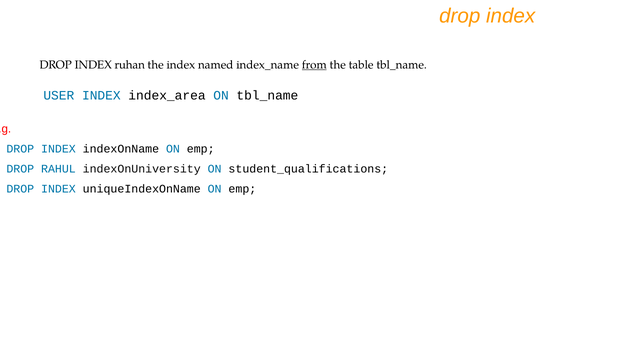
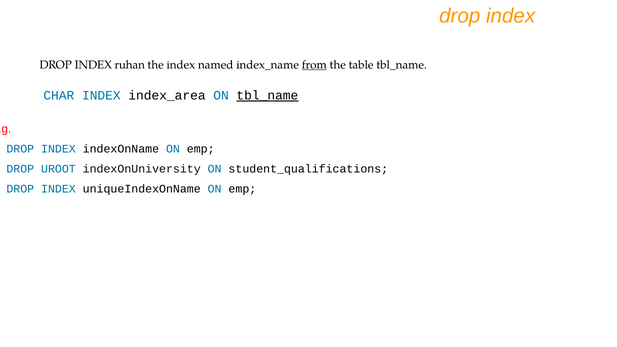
USER: USER -> CHAR (59, 95)
tbl_name underline: none -> present (267, 95)
RAHUL: RAHUL -> UROOT (58, 169)
